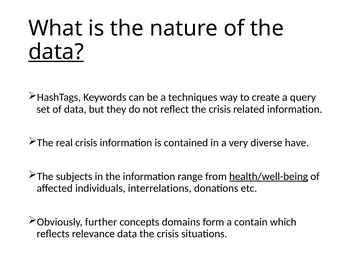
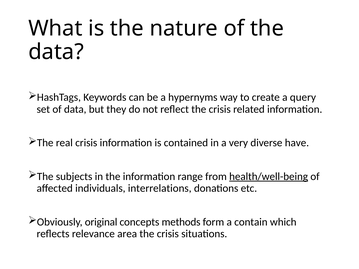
data underline: present -> none (56, 52)
techniques: techniques -> hypernyms (193, 97)
further: further -> original (101, 222)
domains: domains -> methods (181, 222)
relevance data: data -> area (127, 234)
